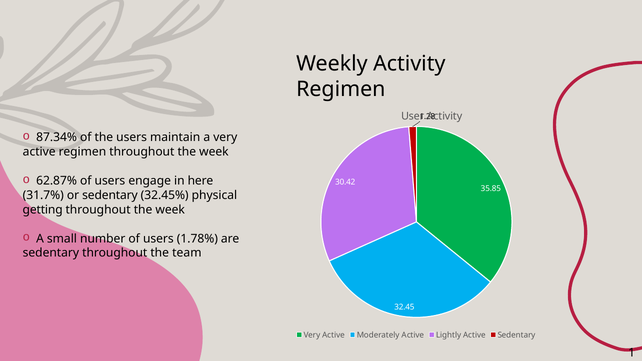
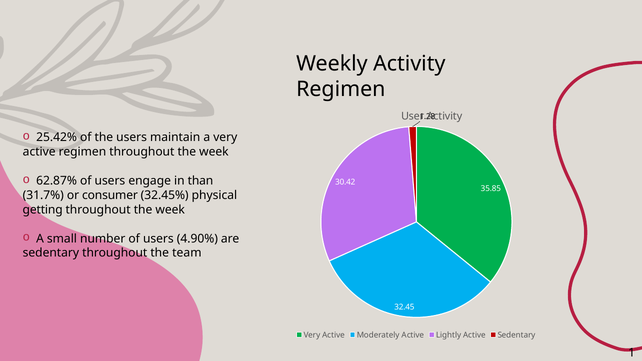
87.34%: 87.34% -> 25.42% (57, 138)
here: here -> than (200, 181)
or sedentary: sedentary -> consumer (110, 195)
1.78%: 1.78% -> 4.90% (197, 239)
